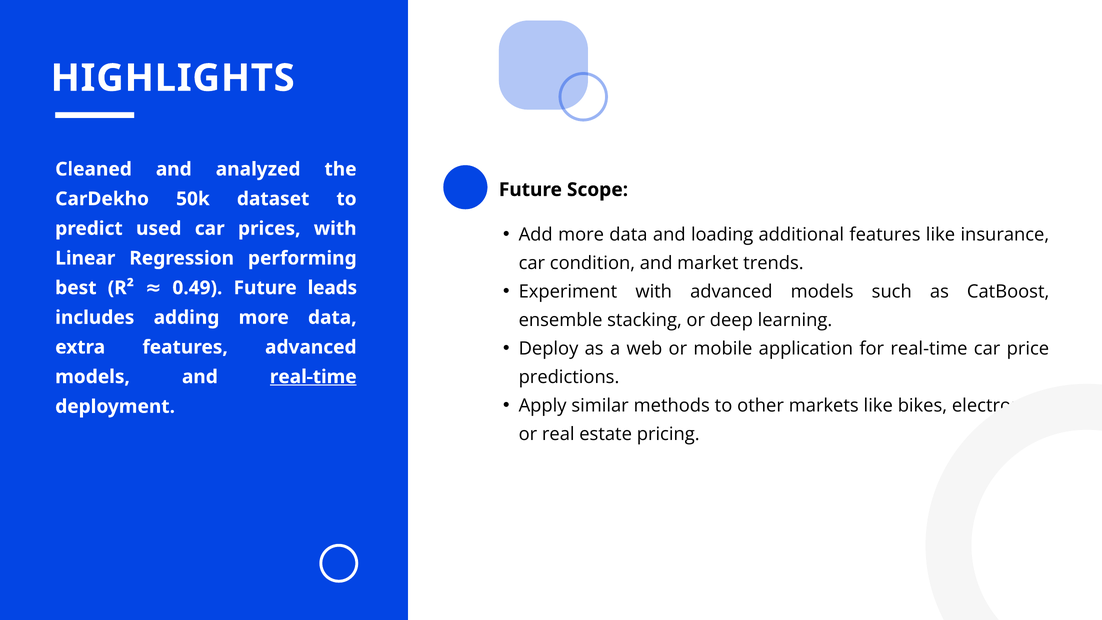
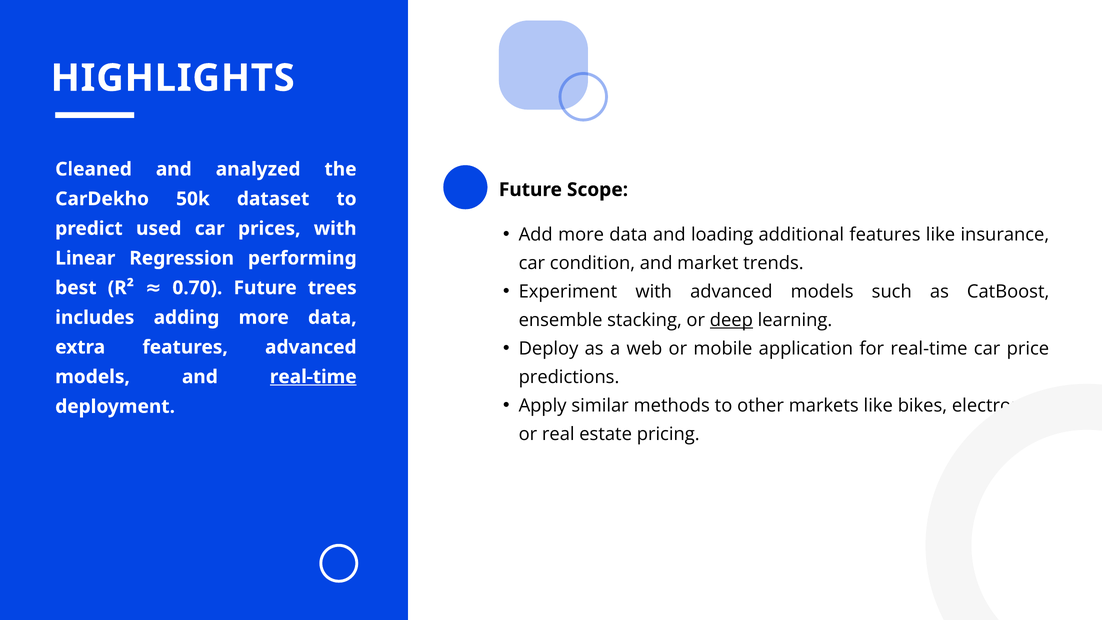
0.49: 0.49 -> 0.70 (197, 288)
leads: leads -> trees (332, 288)
deep underline: none -> present (731, 320)
